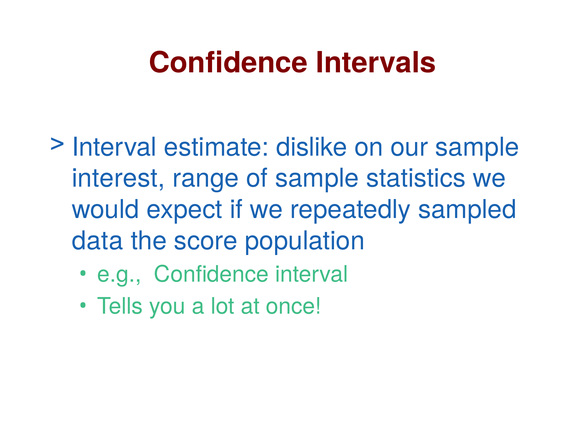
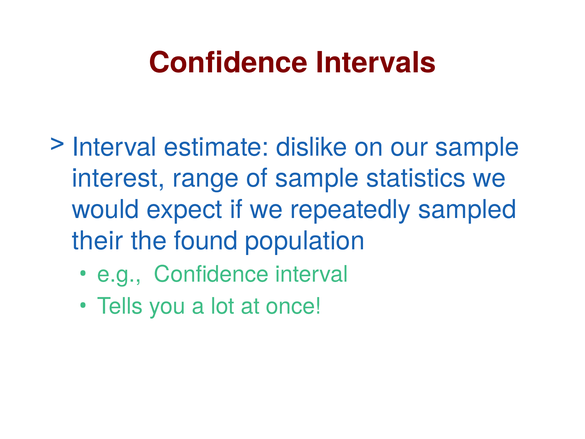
data: data -> their (97, 241)
score: score -> found (206, 241)
